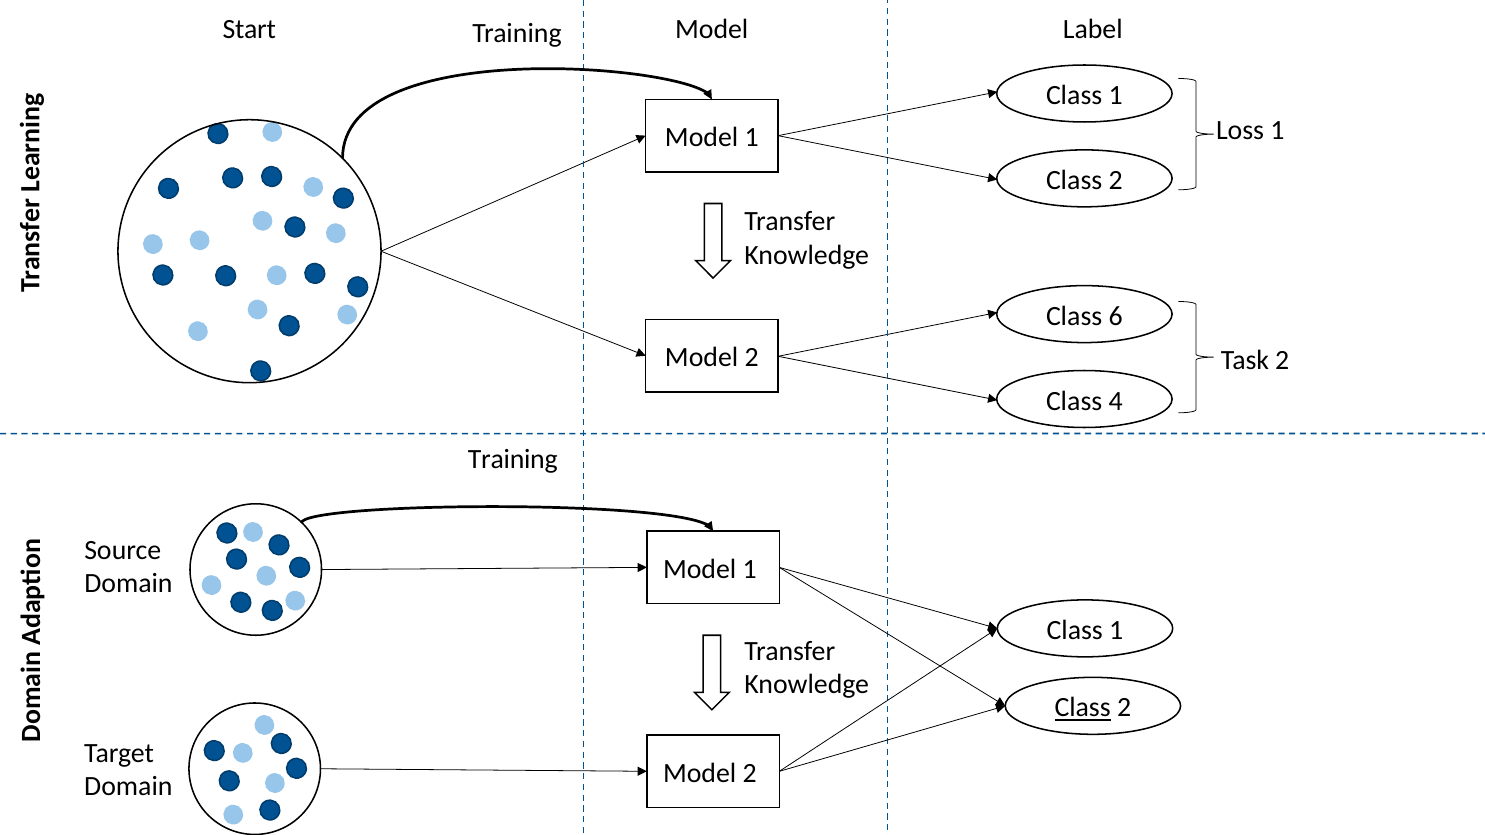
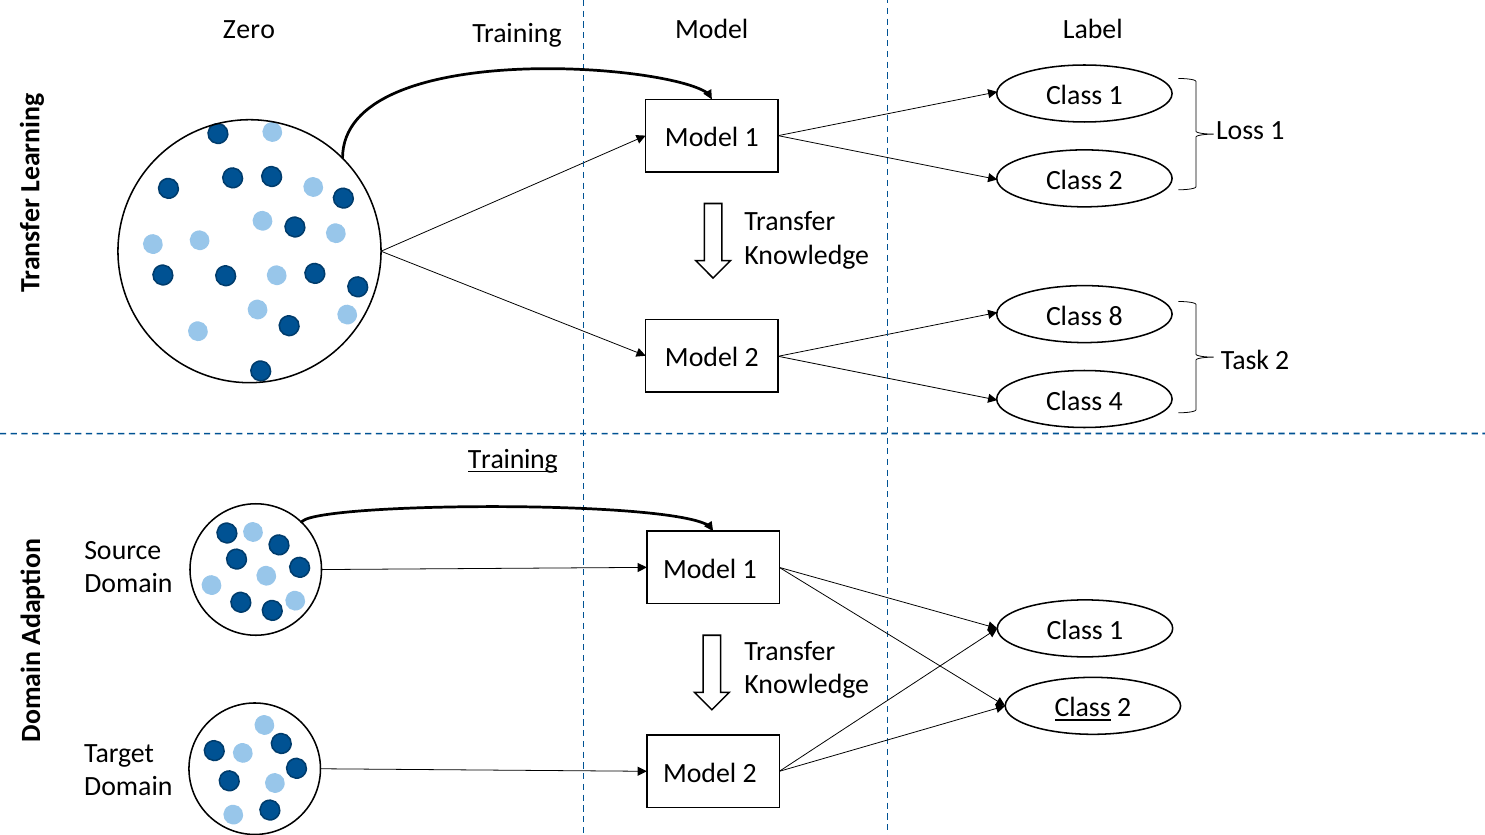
Start: Start -> Zero (249, 29)
6: 6 -> 8 (1116, 316)
Training underline: none -> present (513, 460)
